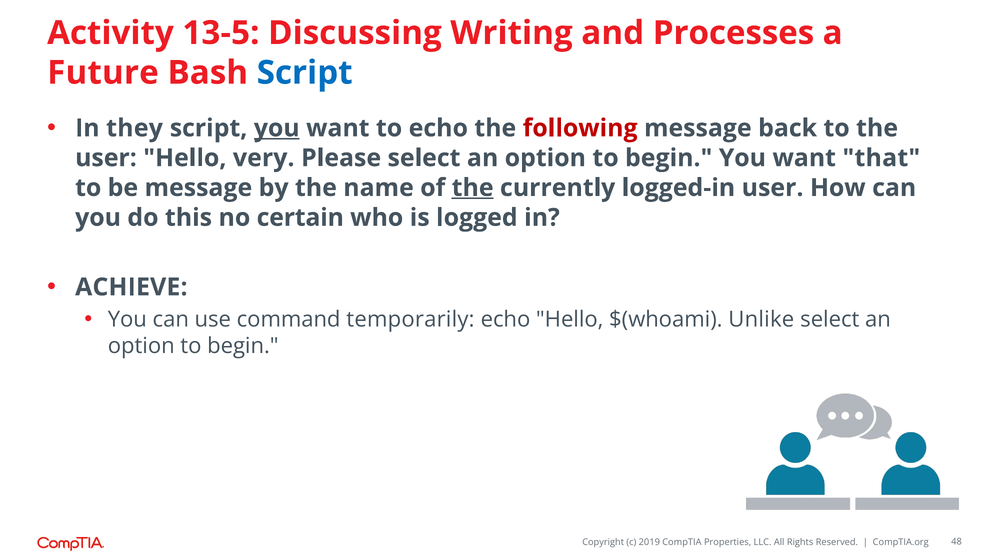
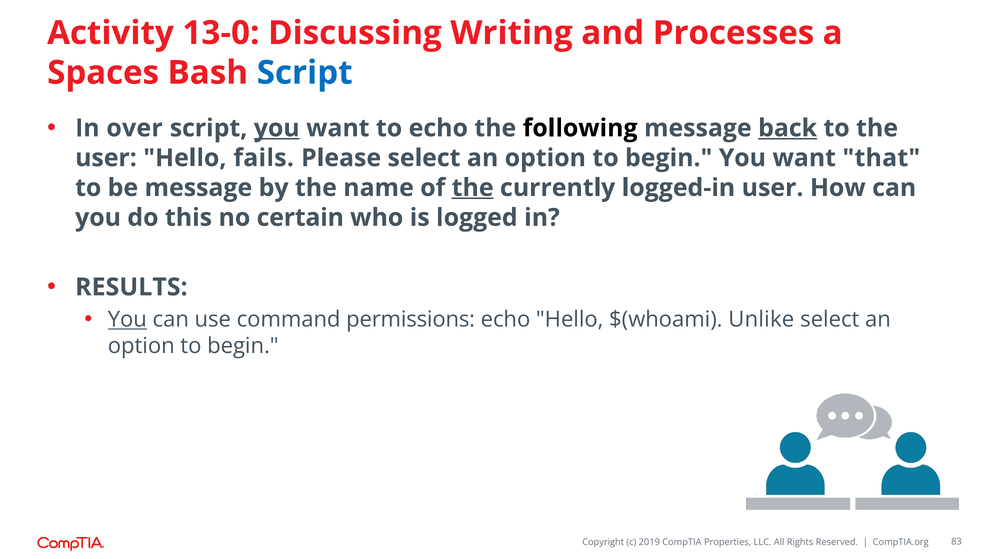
13-5: 13-5 -> 13-0 (221, 33)
Future: Future -> Spaces (103, 73)
they: they -> over (135, 128)
following colour: red -> black (580, 128)
back underline: none -> present (788, 128)
very: very -> fails (264, 158)
ACHIEVE: ACHIEVE -> RESULTS (131, 288)
You underline: none -> present (127, 320)
temporarily: temporarily -> permissions (411, 320)
48: 48 -> 83 (957, 542)
